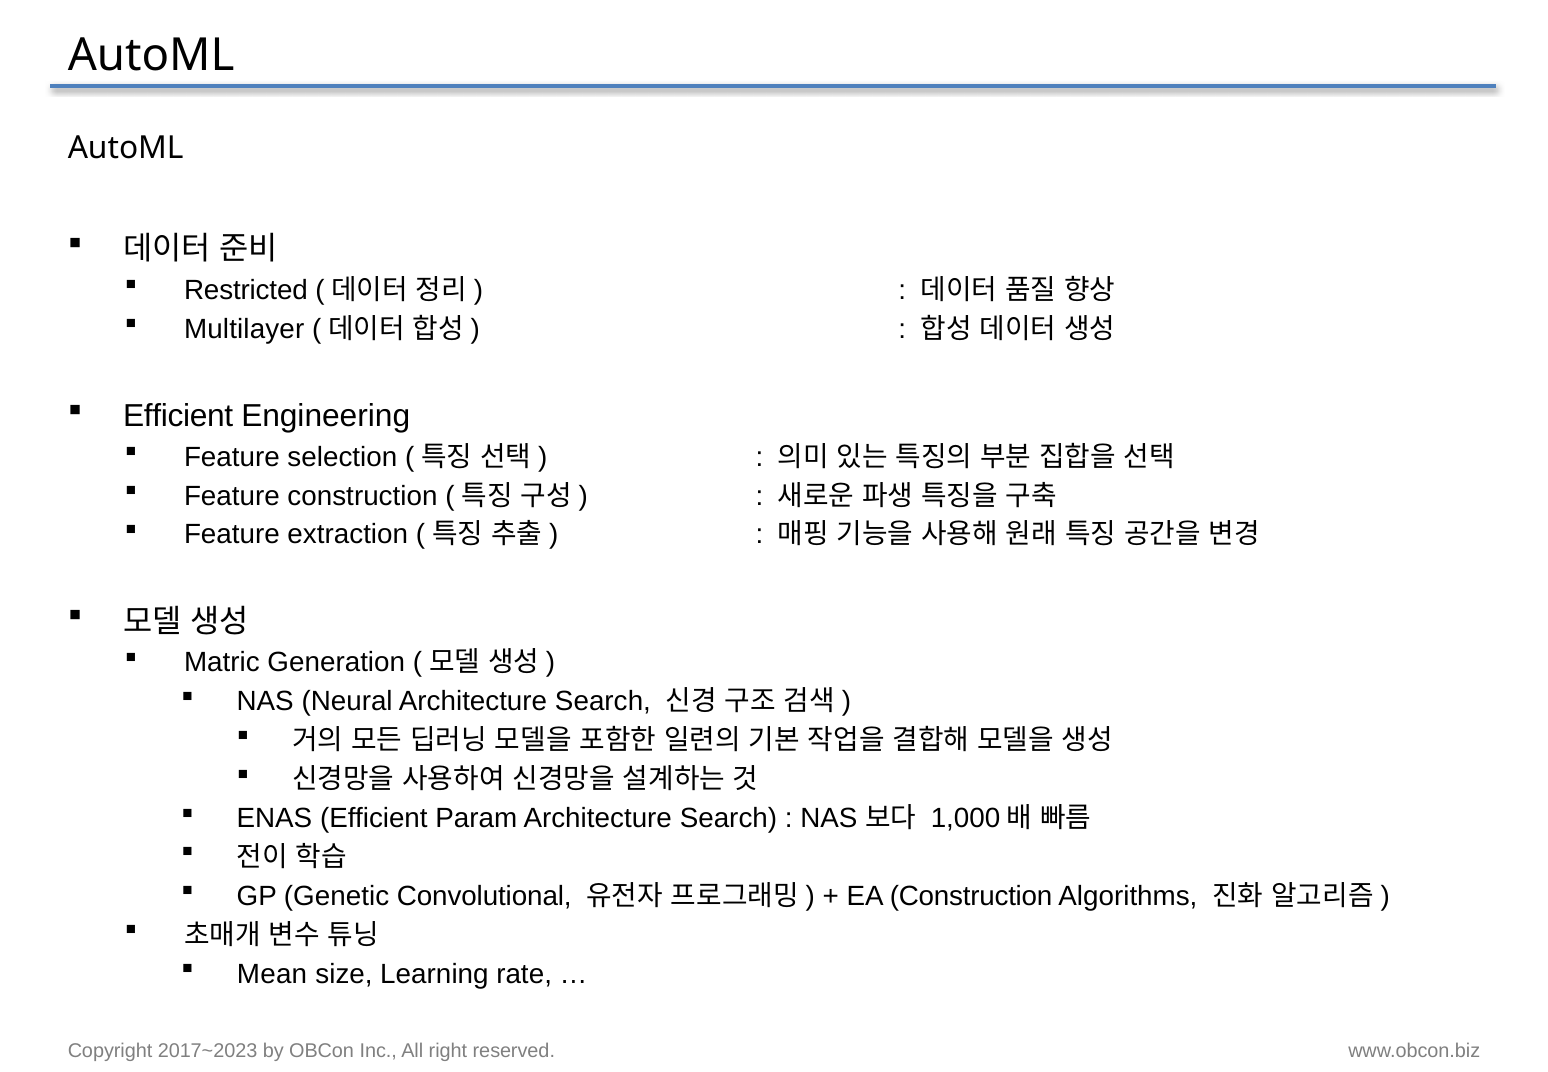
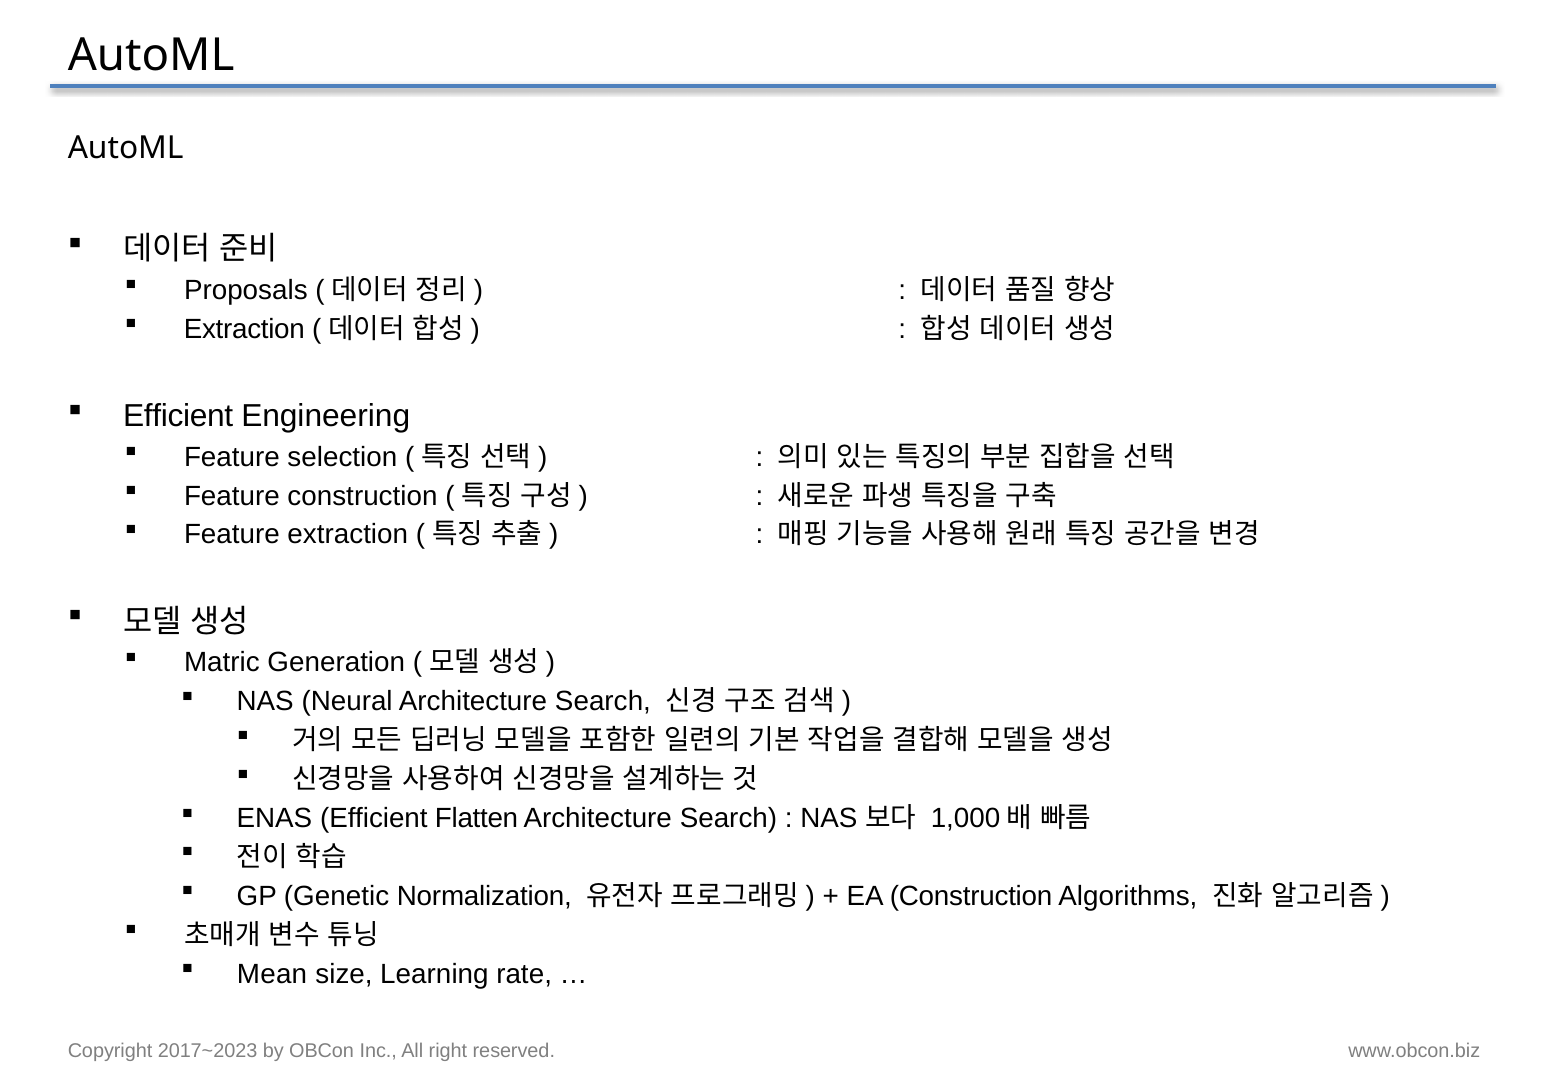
Restricted: Restricted -> Proposals (246, 290)
Multilayer: Multilayer -> Extraction (244, 329)
Param: Param -> Flatten (477, 818)
Convolutional: Convolutional -> Normalization (484, 896)
